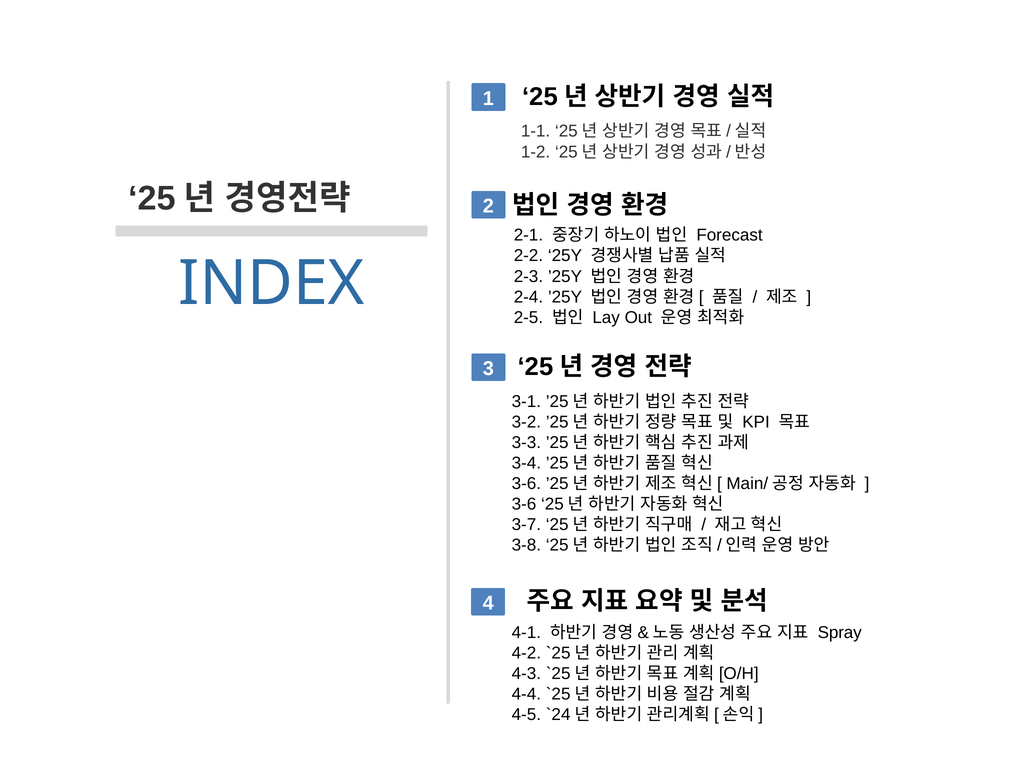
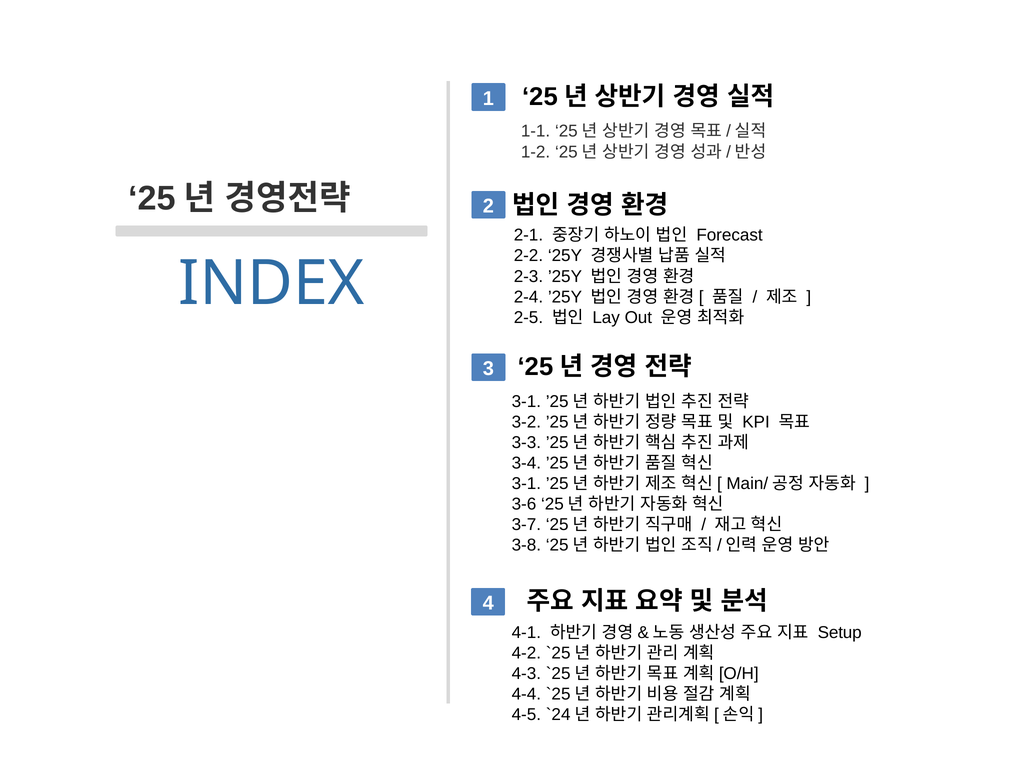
3-6: 3-6 -> 3-1 (526, 483)
Spray: Spray -> Setup (840, 632)
